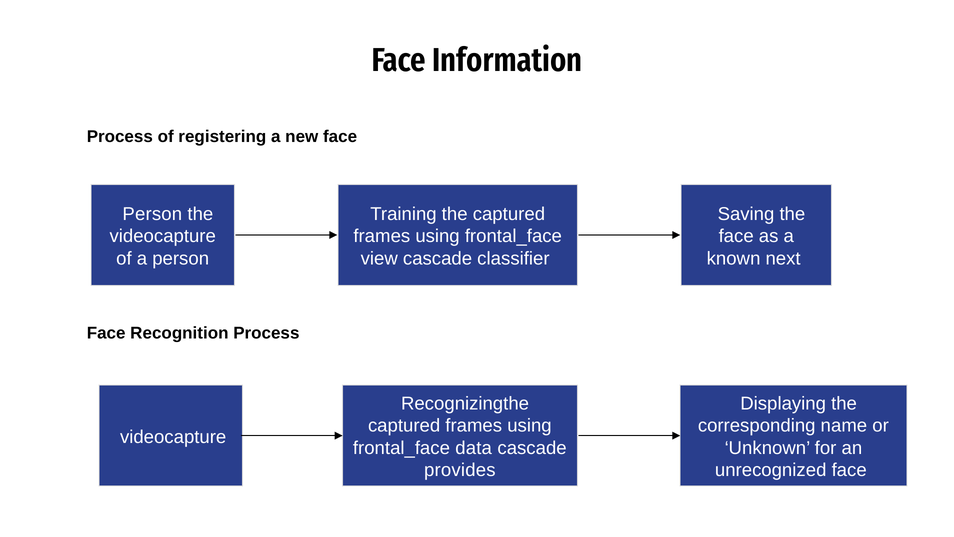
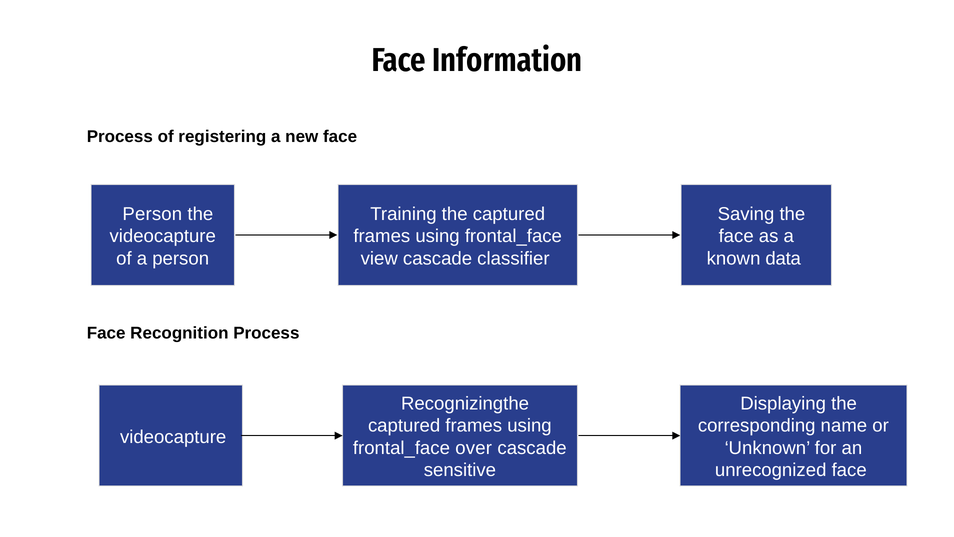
next: next -> data (783, 258)
data: data -> over (474, 448)
provides: provides -> sensitive (460, 470)
